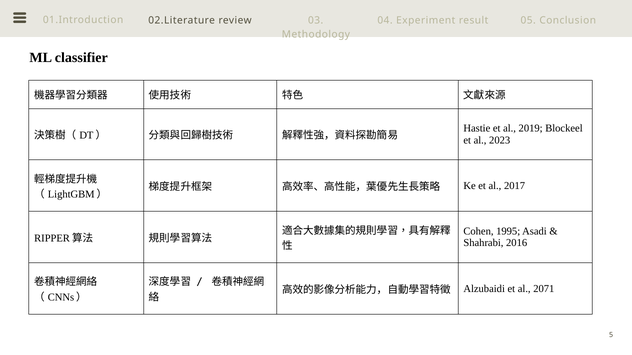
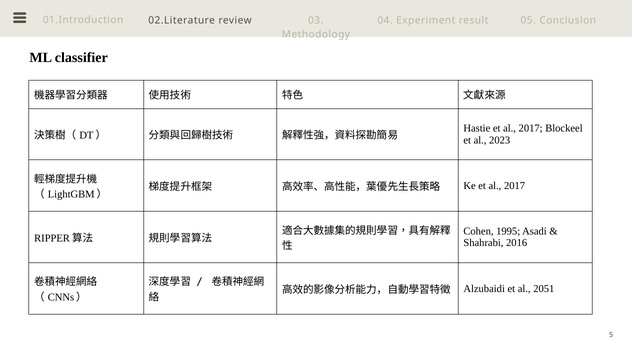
Hastie et al 2019: 2019 -> 2017 (531, 129)
2071: 2071 -> 2051 (544, 289)
